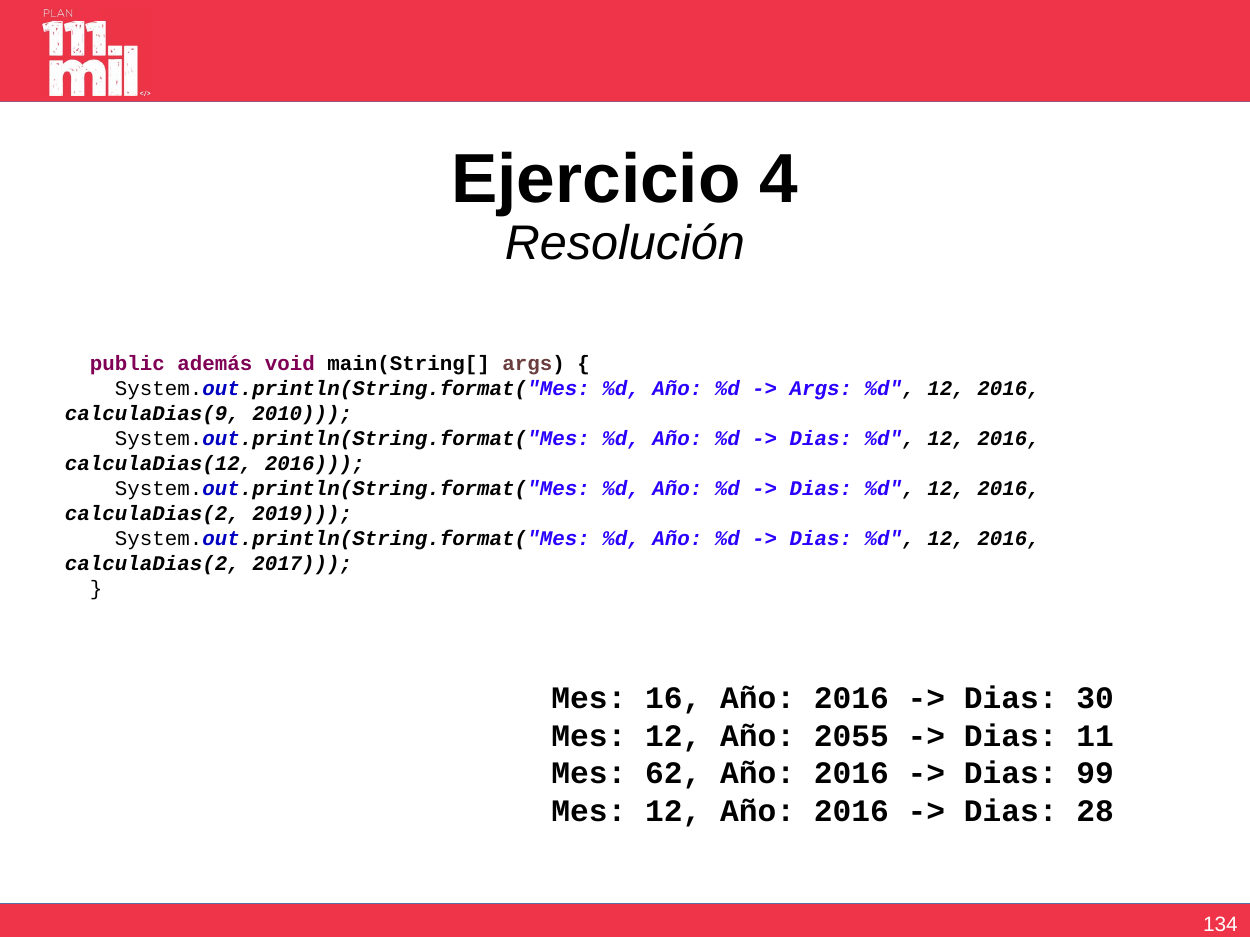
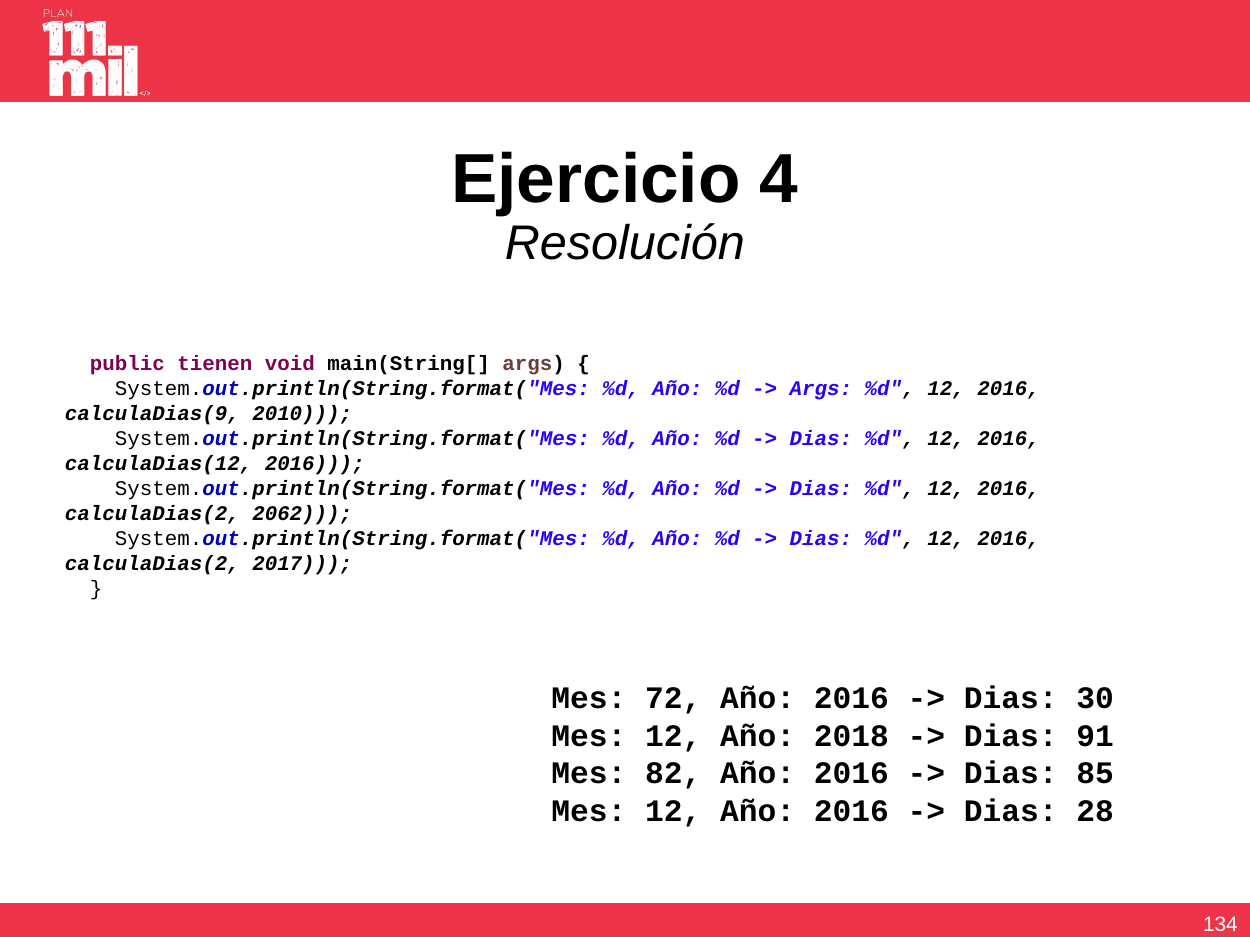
además: además -> tienen (215, 364)
2019: 2019 -> 2062 (302, 514)
16: 16 -> 72 (673, 699)
2055: 2055 -> 2018 (851, 736)
11: 11 -> 91 (1095, 736)
62: 62 -> 82 (673, 774)
99: 99 -> 85 (1095, 774)
